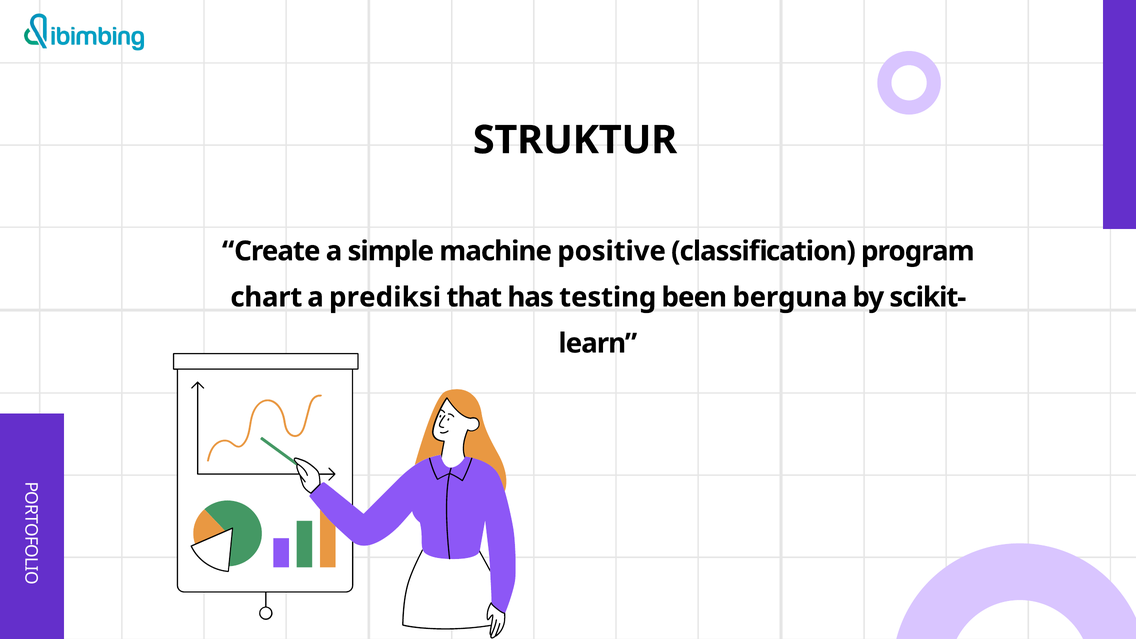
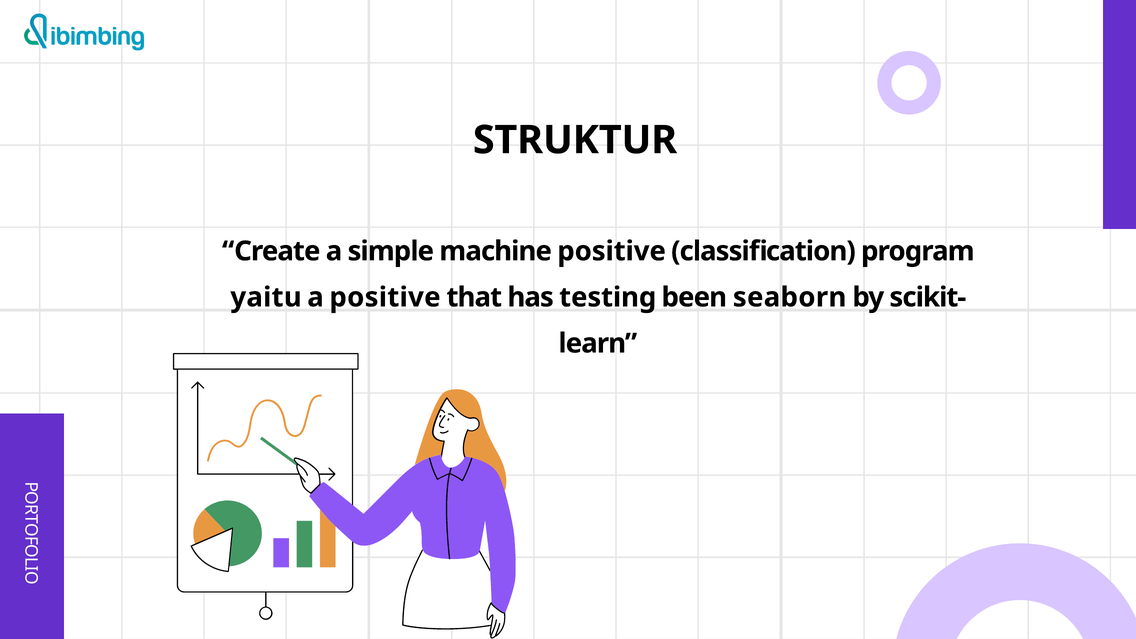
chart: chart -> yaitu (266, 297)
a prediksi: prediksi -> positive (385, 297)
berguna: berguna -> seaborn (790, 297)
